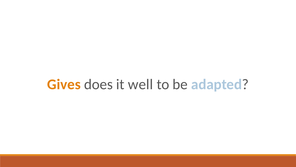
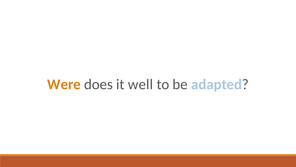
Gives: Gives -> Were (64, 84)
